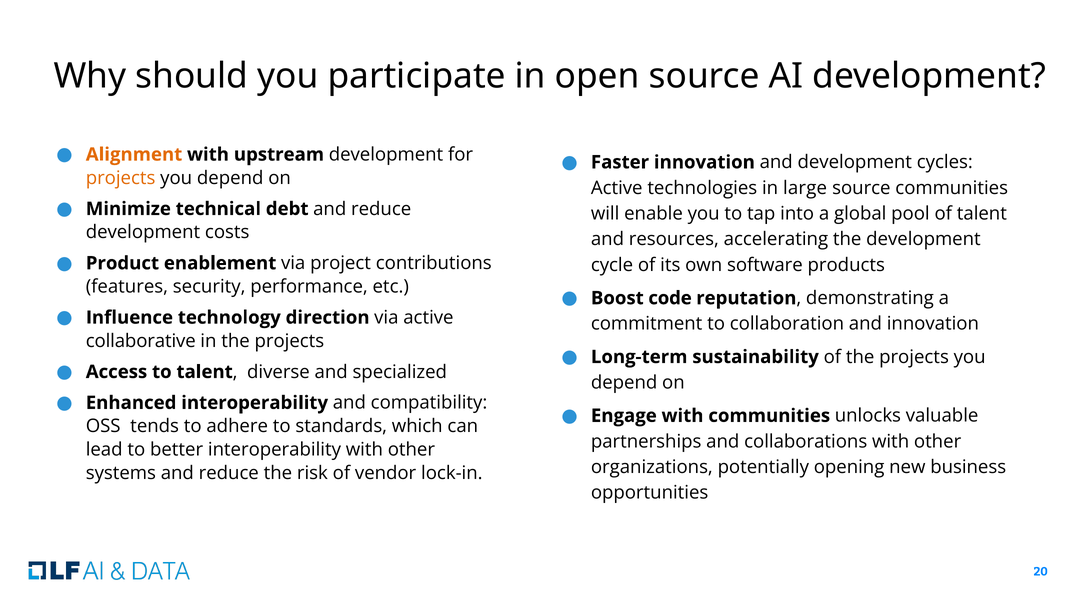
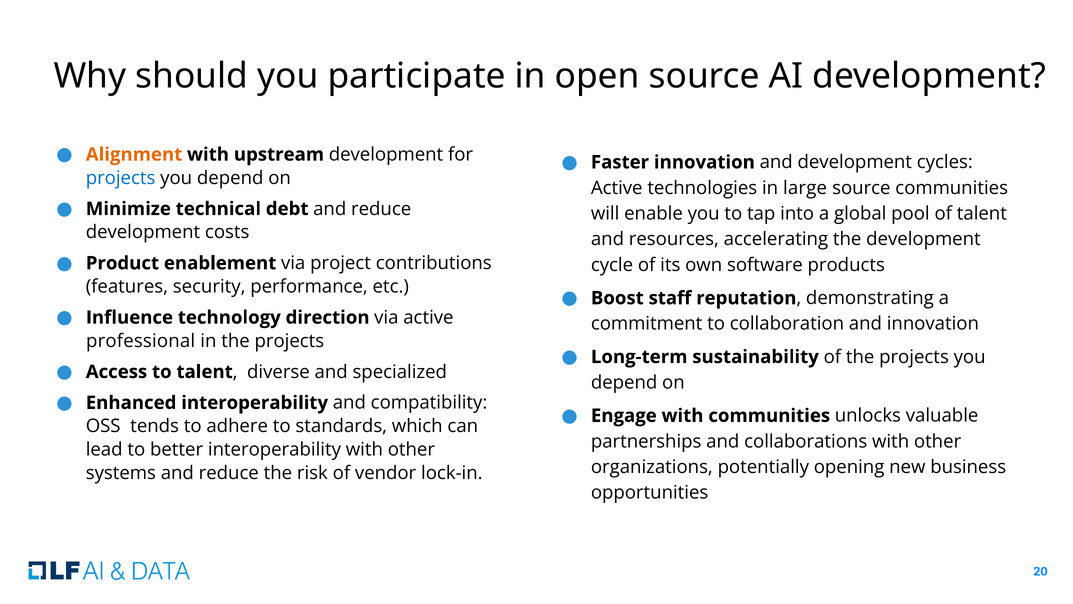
projects colour: orange -> blue (121, 178)
code: code -> staff (670, 298)
collaborative: collaborative -> professional (141, 341)
